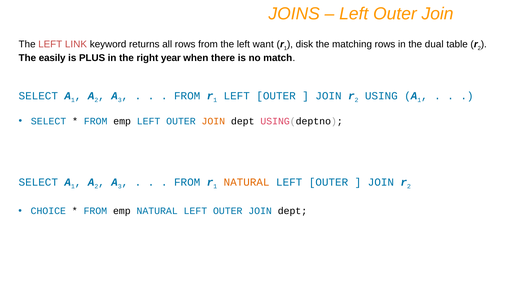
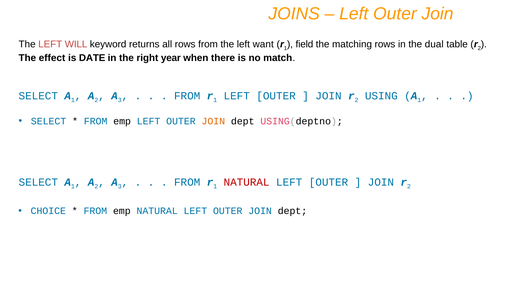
LINK: LINK -> WILL (76, 44)
disk: disk -> field (304, 44)
easily: easily -> effect (52, 58)
PLUS: PLUS -> DATE (92, 58)
NATURAL colour: orange -> red (247, 182)
